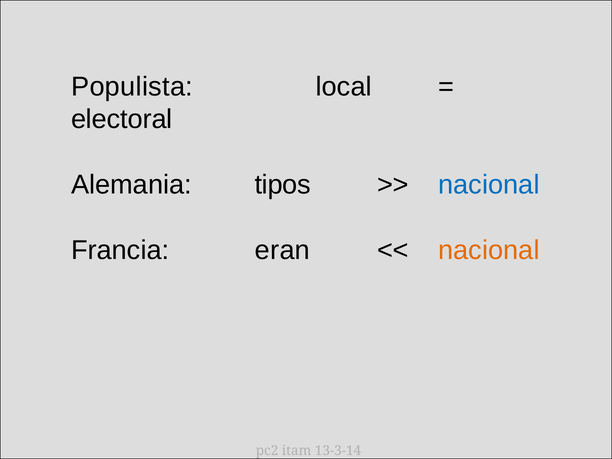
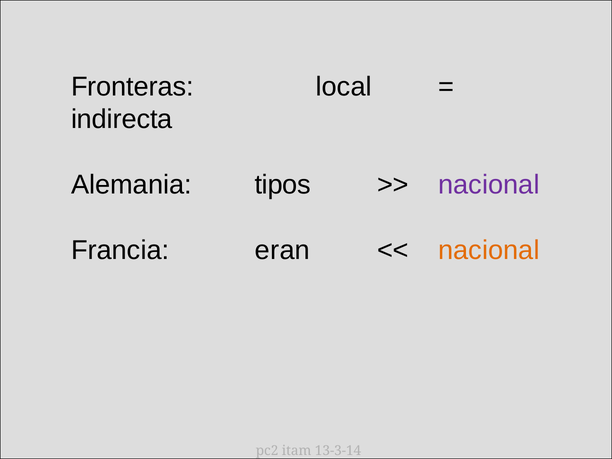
Populista: Populista -> Fronteras (132, 87)
electoral: electoral -> indirecta (122, 119)
nacional colour: blue -> purple (489, 185)
